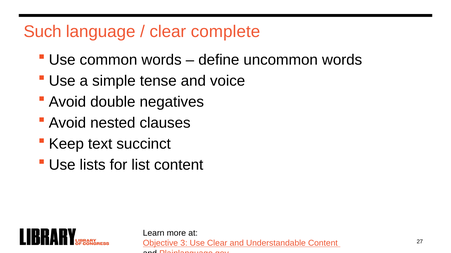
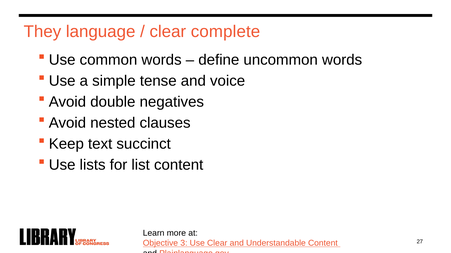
Such: Such -> They (42, 32)
